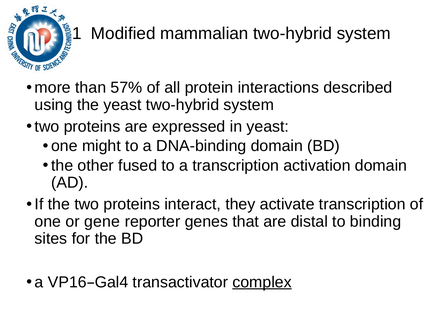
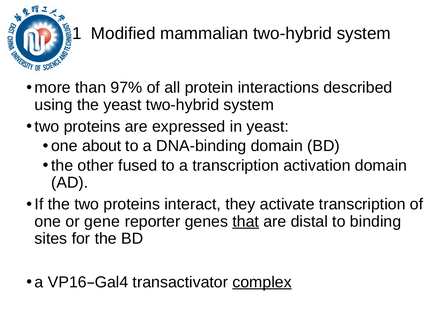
57%: 57% -> 97% (126, 88)
might: might -> about (102, 146)
that underline: none -> present (246, 221)
